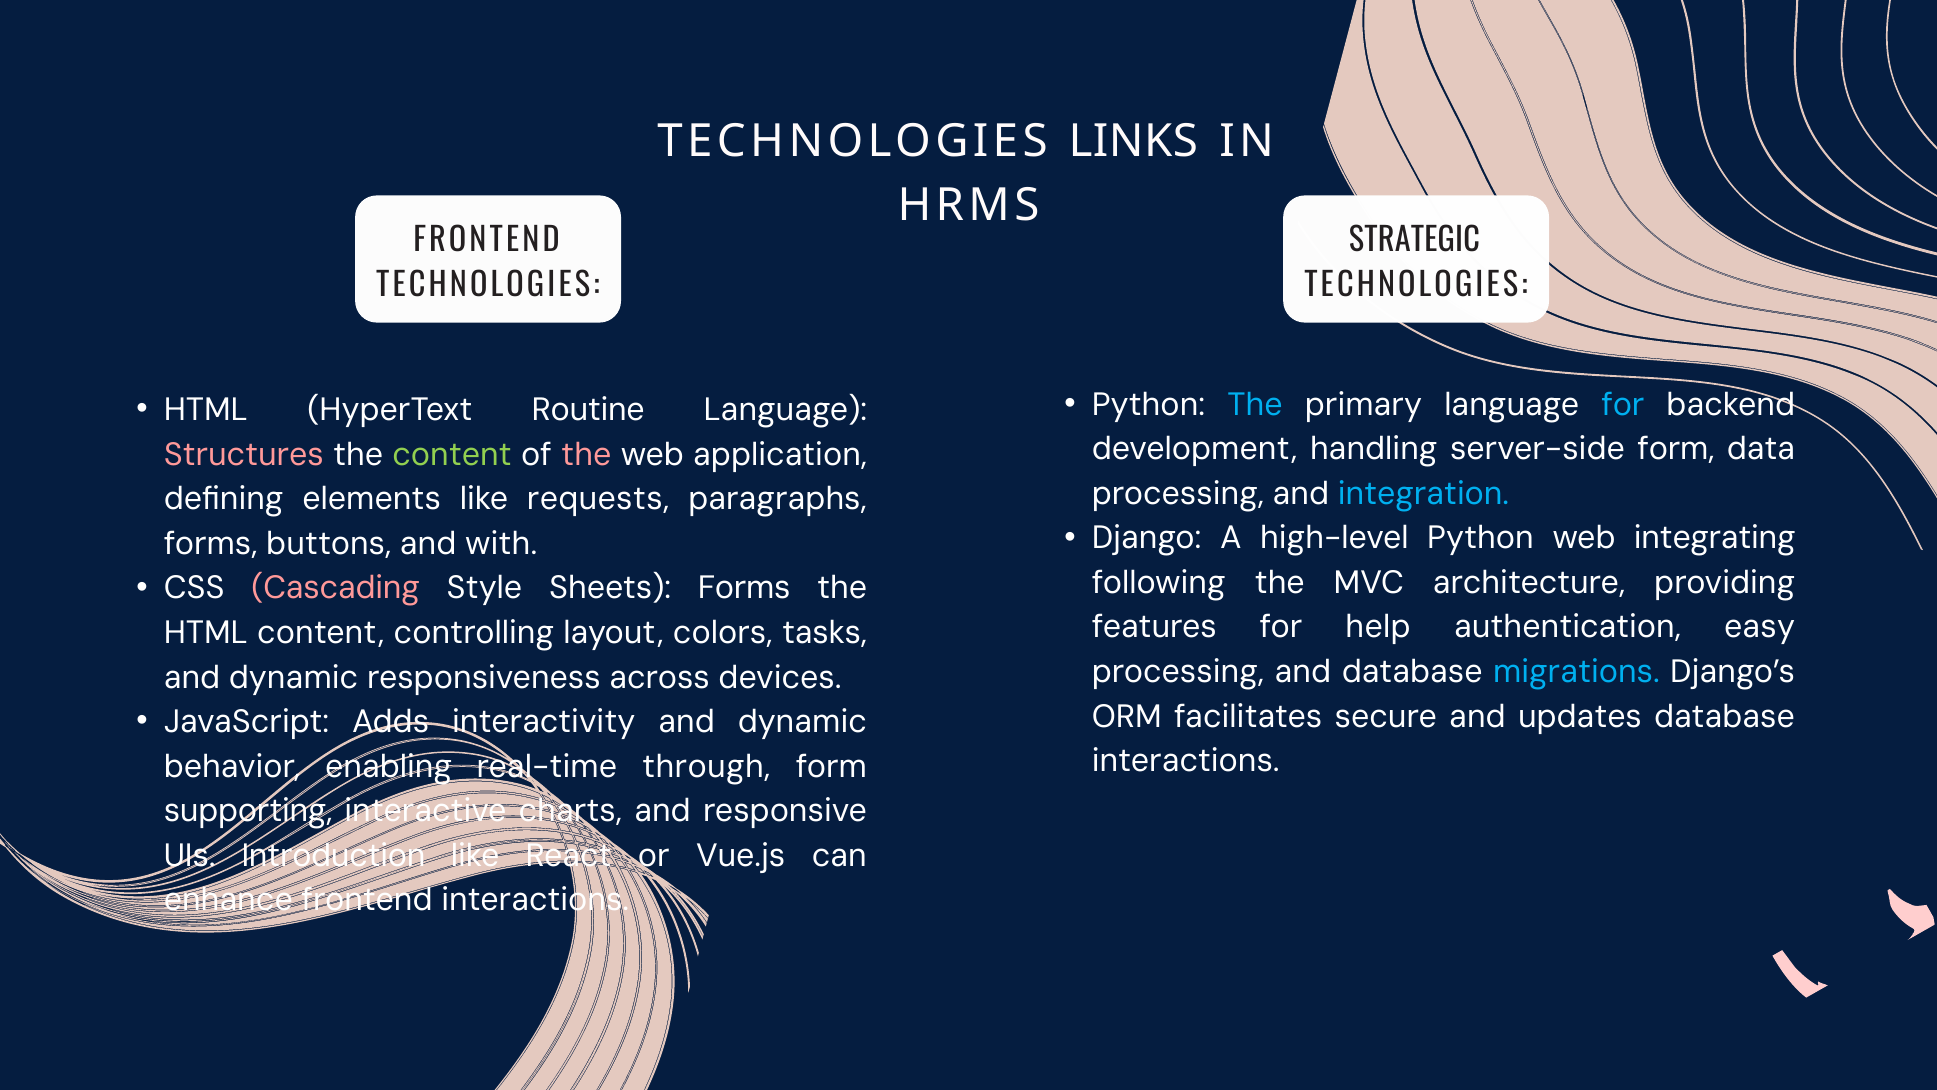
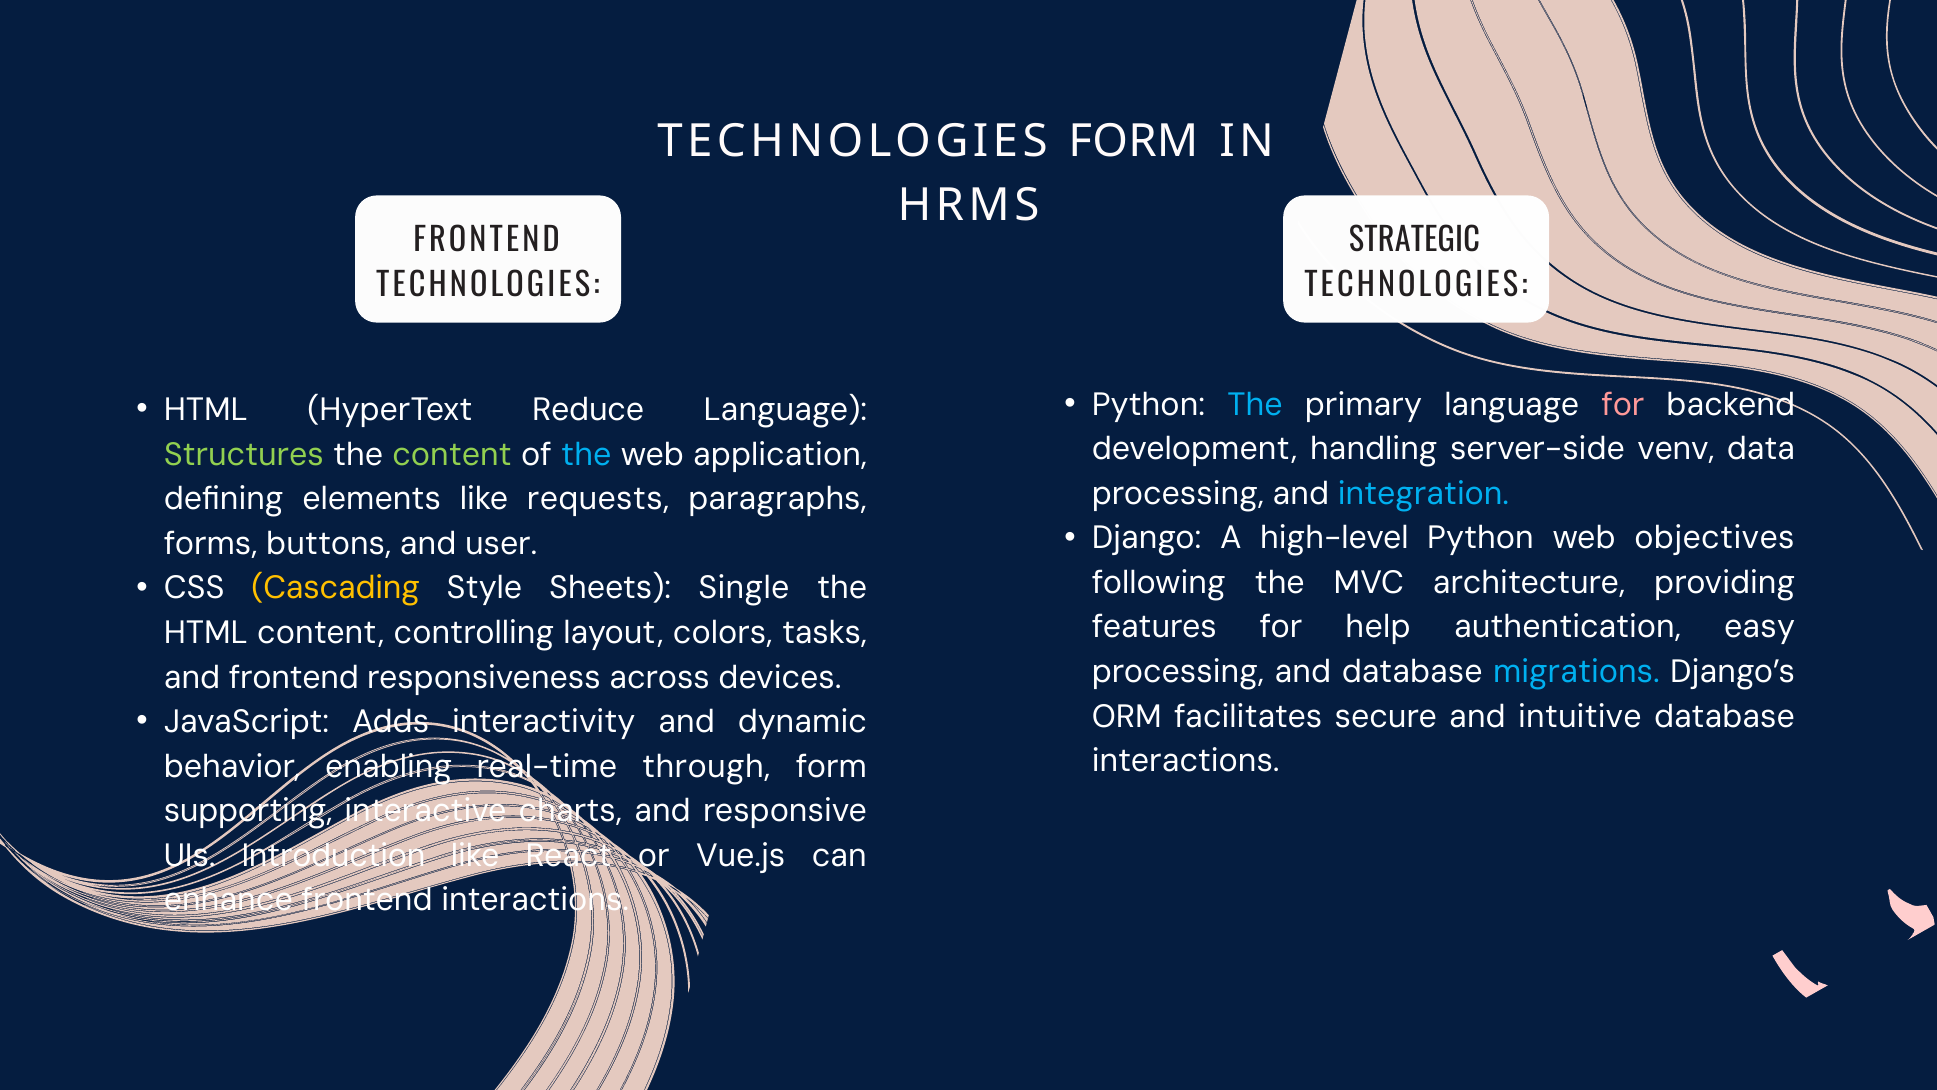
TECHNOLOGIES LINKS: LINKS -> FORM (1133, 142)
for colour: light blue -> pink (1623, 404)
Routine: Routine -> Reduce (588, 410)
server-side form: form -> venv (1676, 449)
Structures colour: pink -> light green (244, 454)
the colour: pink -> light blue (586, 454)
integrating: integrating -> objectives (1714, 538)
with: with -> user (501, 543)
Cascading colour: pink -> yellow (336, 588)
Sheets Forms: Forms -> Single (744, 588)
dynamic: dynamic -> frontend (294, 677)
updates: updates -> intuitive (1580, 716)
